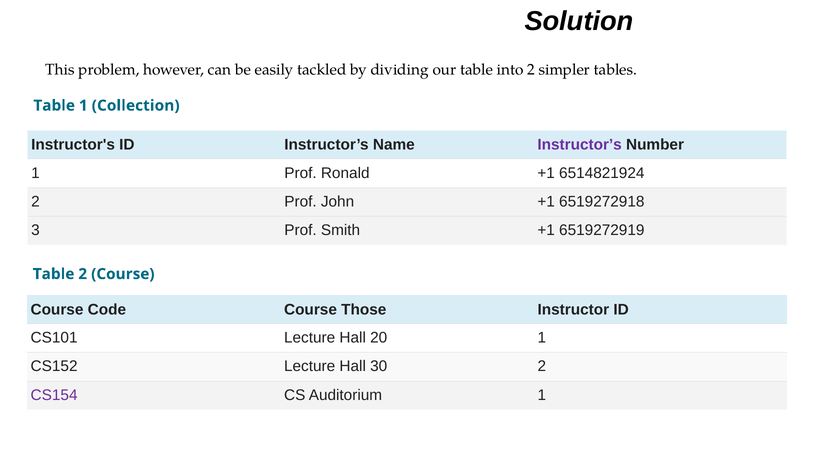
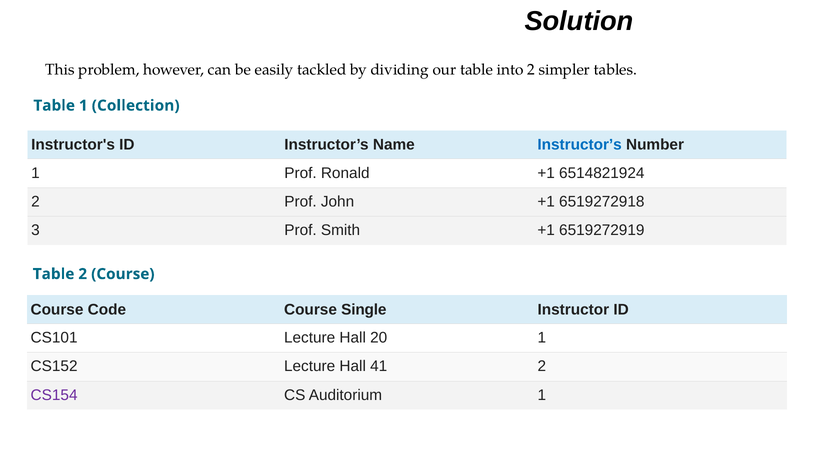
Instructor’s colour: purple -> blue (580, 145)
Those: Those -> Single (364, 309)
30: 30 -> 41 (379, 366)
